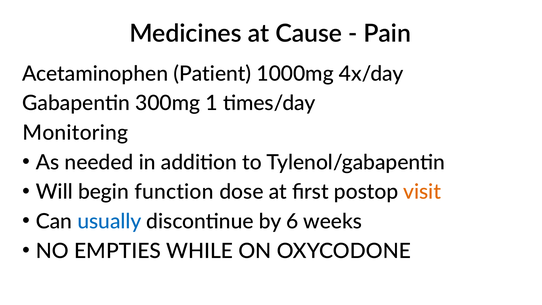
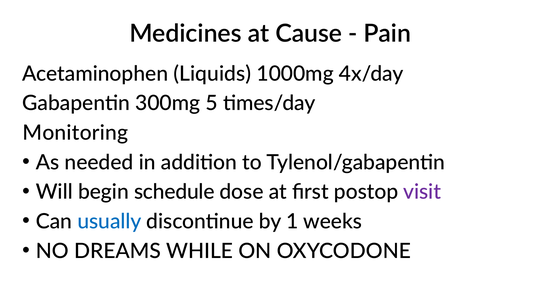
Patient: Patient -> Liquids (212, 74)
1: 1 -> 5 (212, 103)
function: function -> schedule (174, 192)
visit colour: orange -> purple (422, 192)
6: 6 -> 1 (292, 221)
EMPTIES: EMPTIES -> DREAMS (118, 251)
